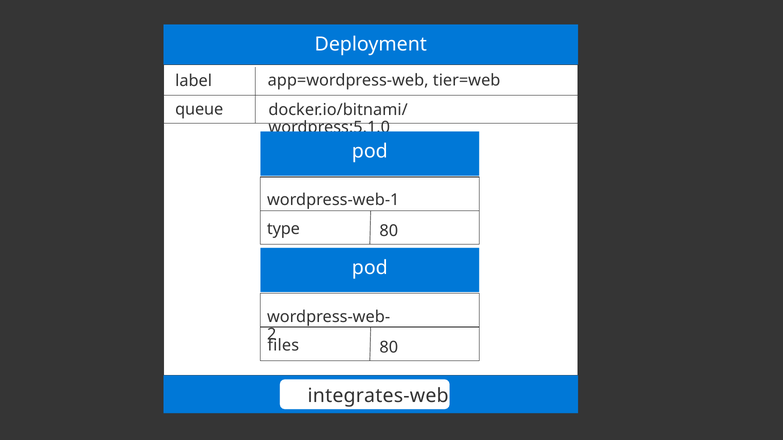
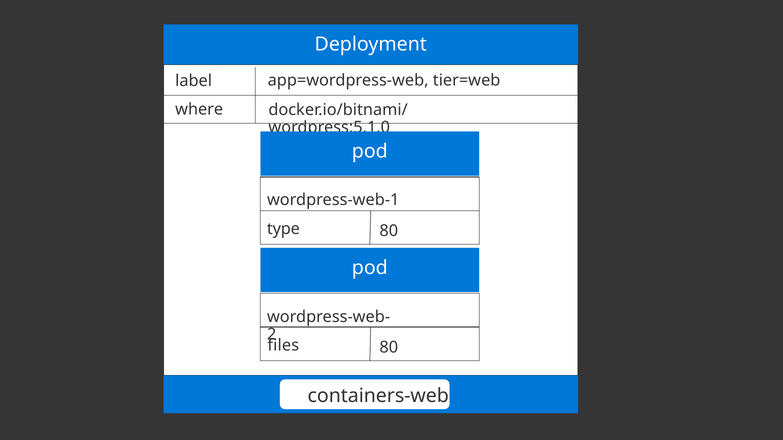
queue: queue -> where (199, 109)
integrates-web: integrates-web -> containers-web (378, 396)
